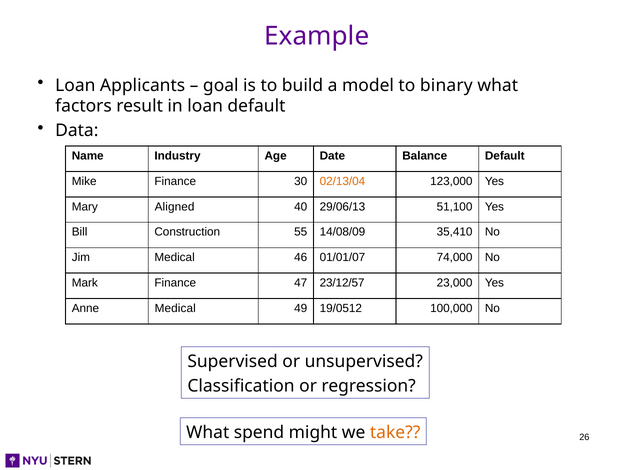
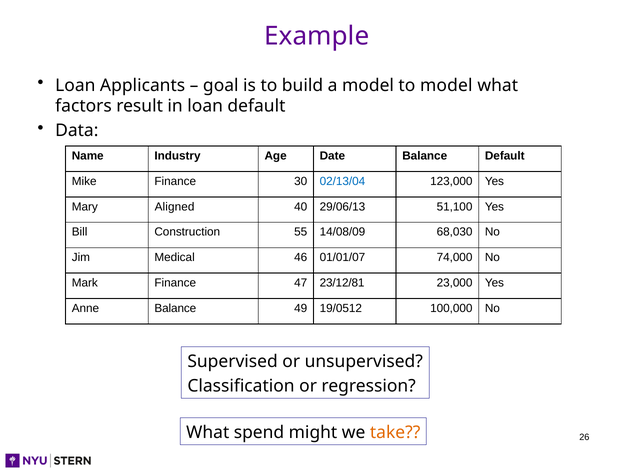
to binary: binary -> model (446, 85)
02/13/04 colour: orange -> blue (342, 181)
35,410: 35,410 -> 68,030 (455, 232)
23/12/57: 23/12/57 -> 23/12/81 (342, 283)
Anne Medical: Medical -> Balance (175, 309)
